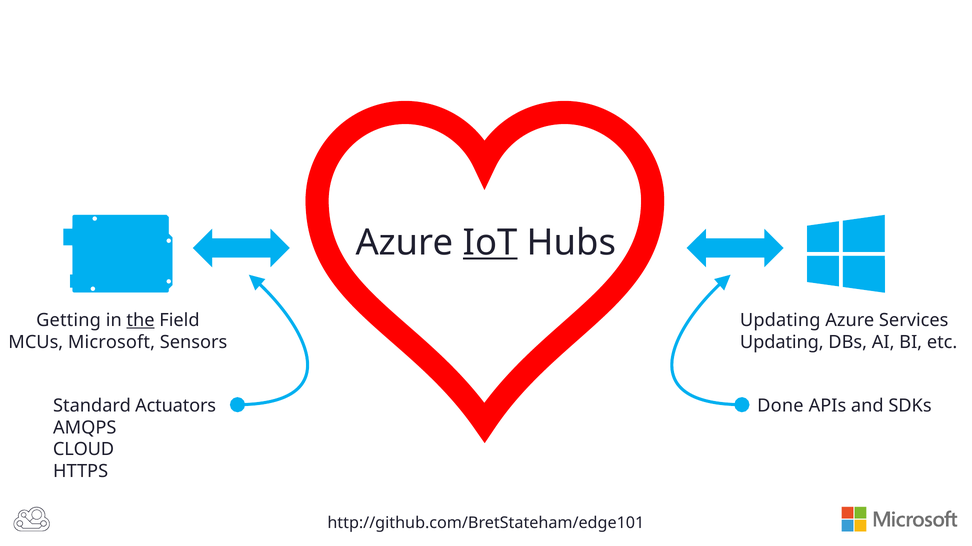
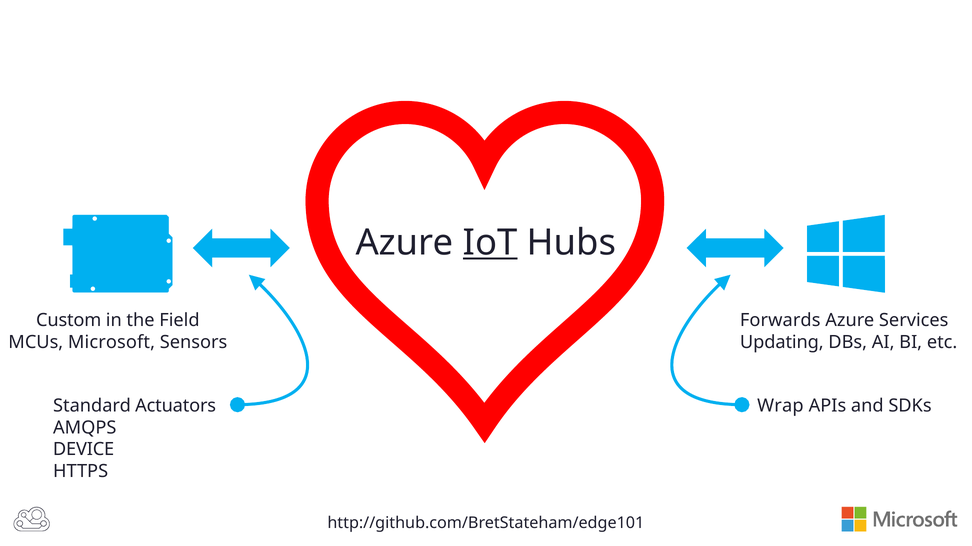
Getting: Getting -> Custom (69, 321)
the underline: present -> none (140, 321)
Updating: Updating -> Forwards (780, 321)
Done: Done -> Wrap (780, 406)
CLOUD: CLOUD -> DEVICE (84, 450)
